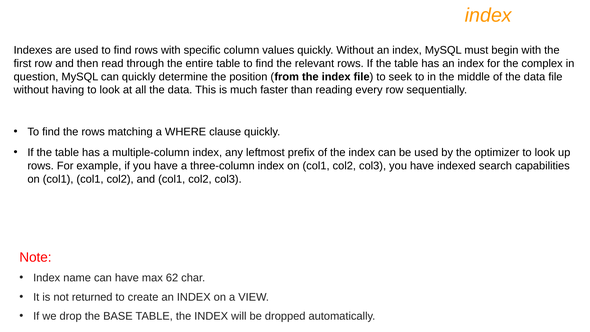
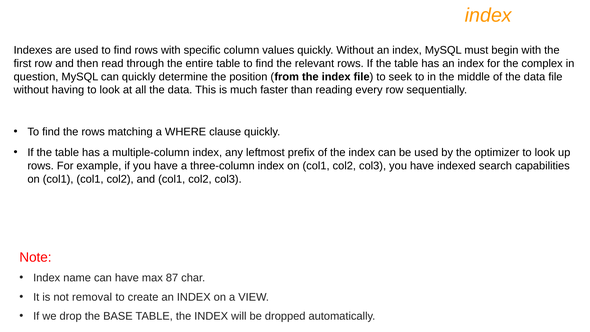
62: 62 -> 87 (172, 278)
returned: returned -> removal (92, 297)
